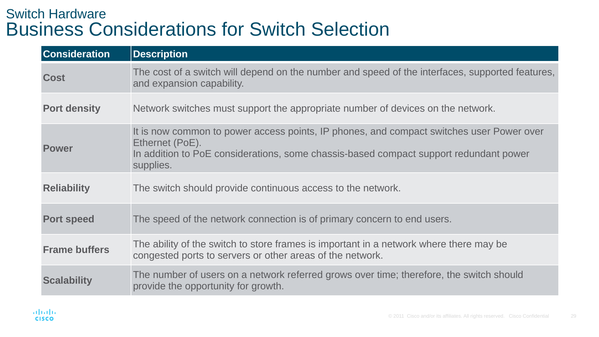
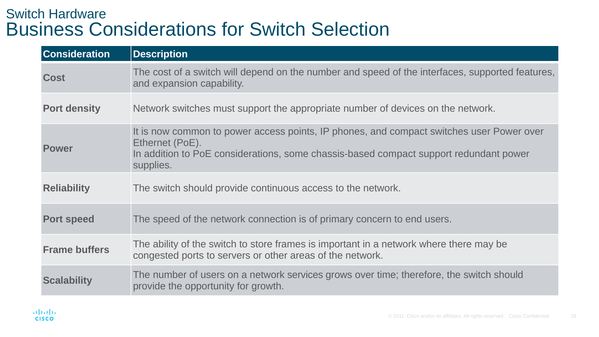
referred: referred -> services (305, 275)
